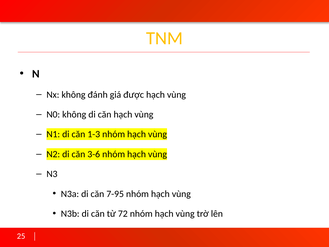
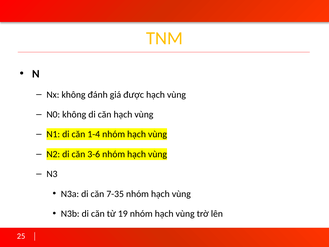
1-3: 1-3 -> 1-4 (94, 134)
7-95: 7-95 -> 7-35 (115, 194)
72: 72 -> 19 (123, 214)
